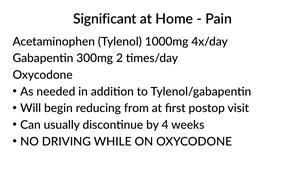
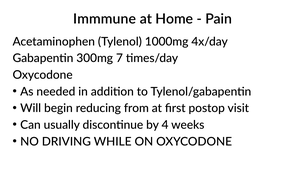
Significant: Significant -> Immmune (105, 19)
2: 2 -> 7 (119, 58)
